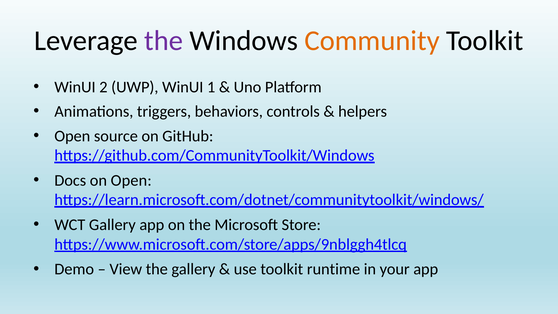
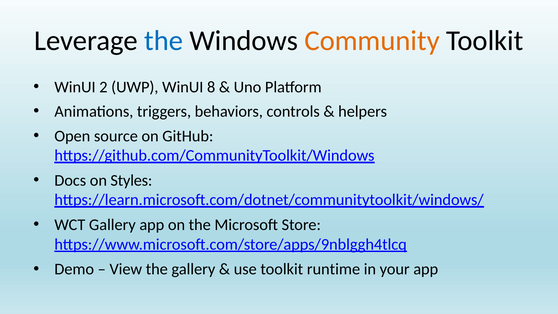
the colour: purple -> blue (164, 41)
1: 1 -> 8 (211, 87)
on Open: Open -> Styles (131, 180)
